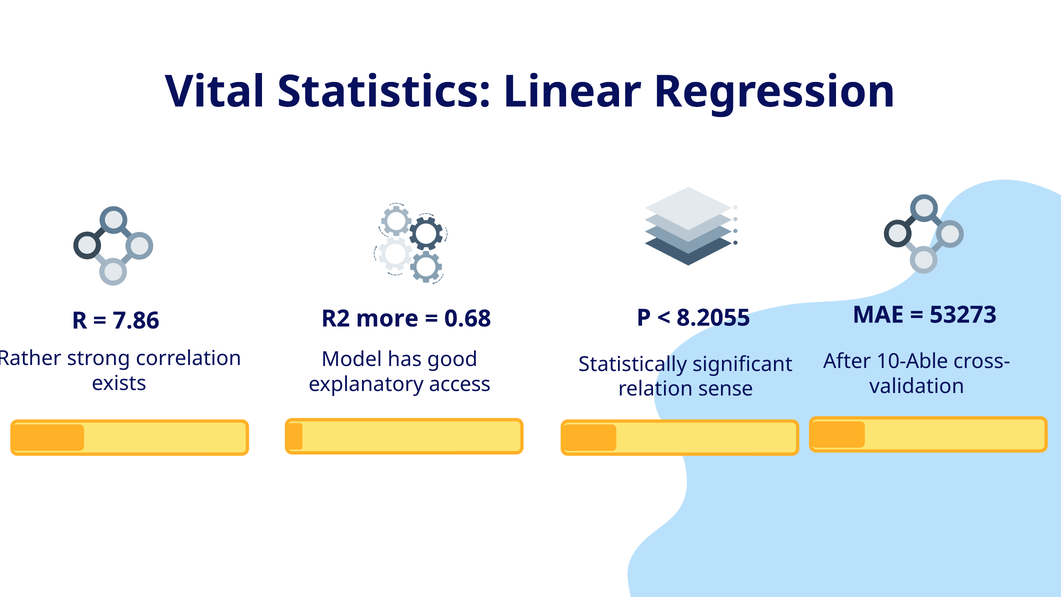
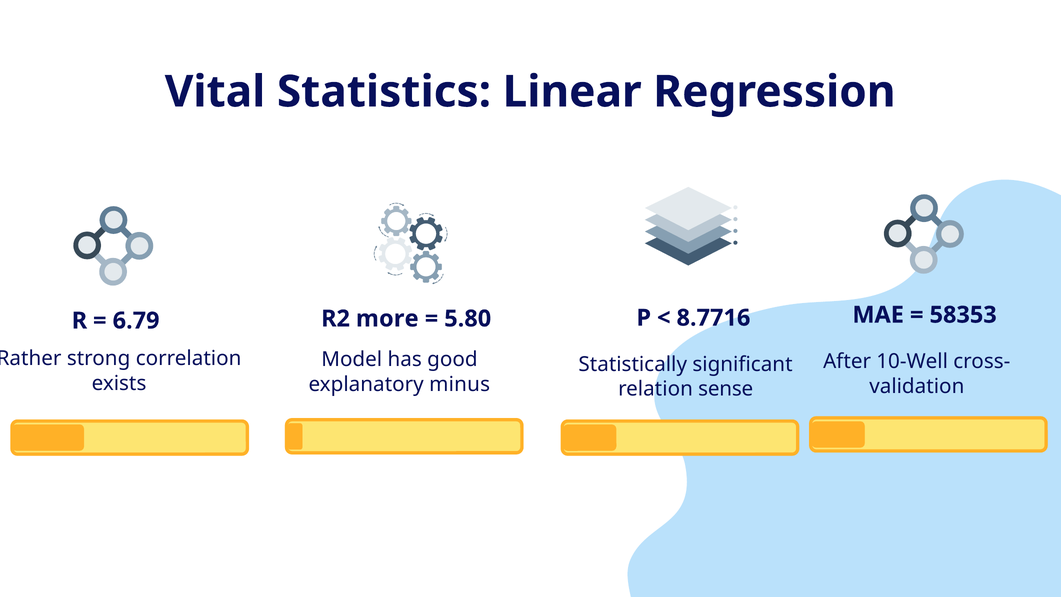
53273: 53273 -> 58353 (963, 315)
8.2055: 8.2055 -> 8.7716 (713, 318)
0.68: 0.68 -> 5.80 (468, 319)
7.86: 7.86 -> 6.79 (136, 321)
10-Able: 10-Able -> 10-Well (912, 361)
access: access -> minus (460, 384)
